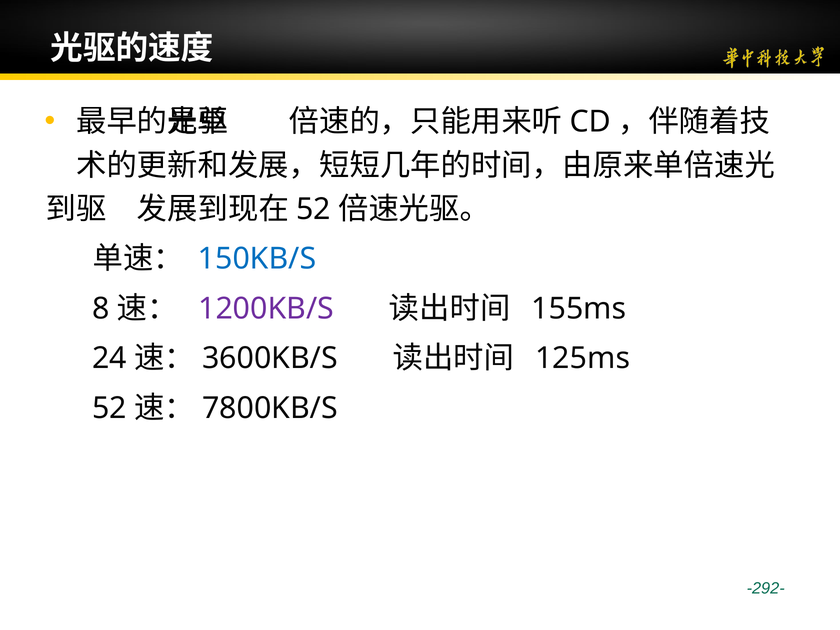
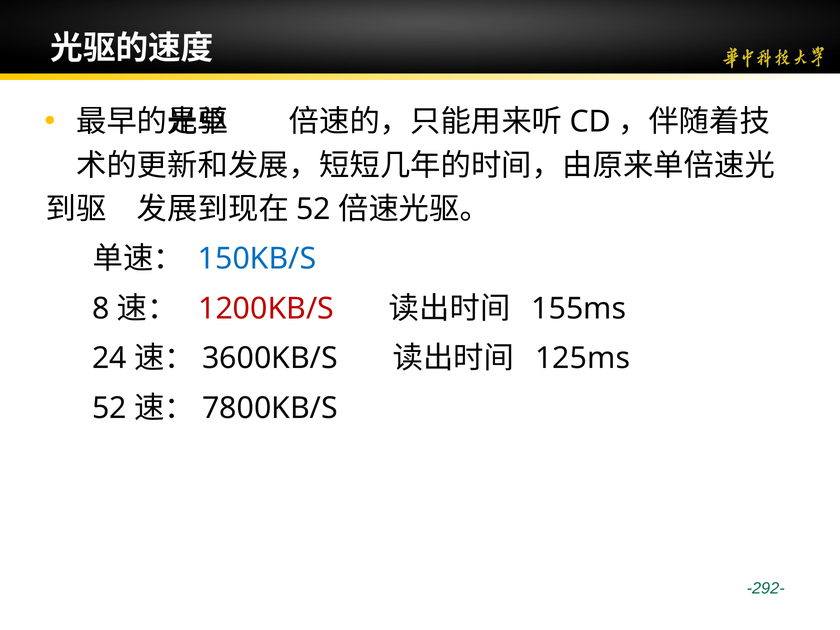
1200KB/S colour: purple -> red (266, 309)
